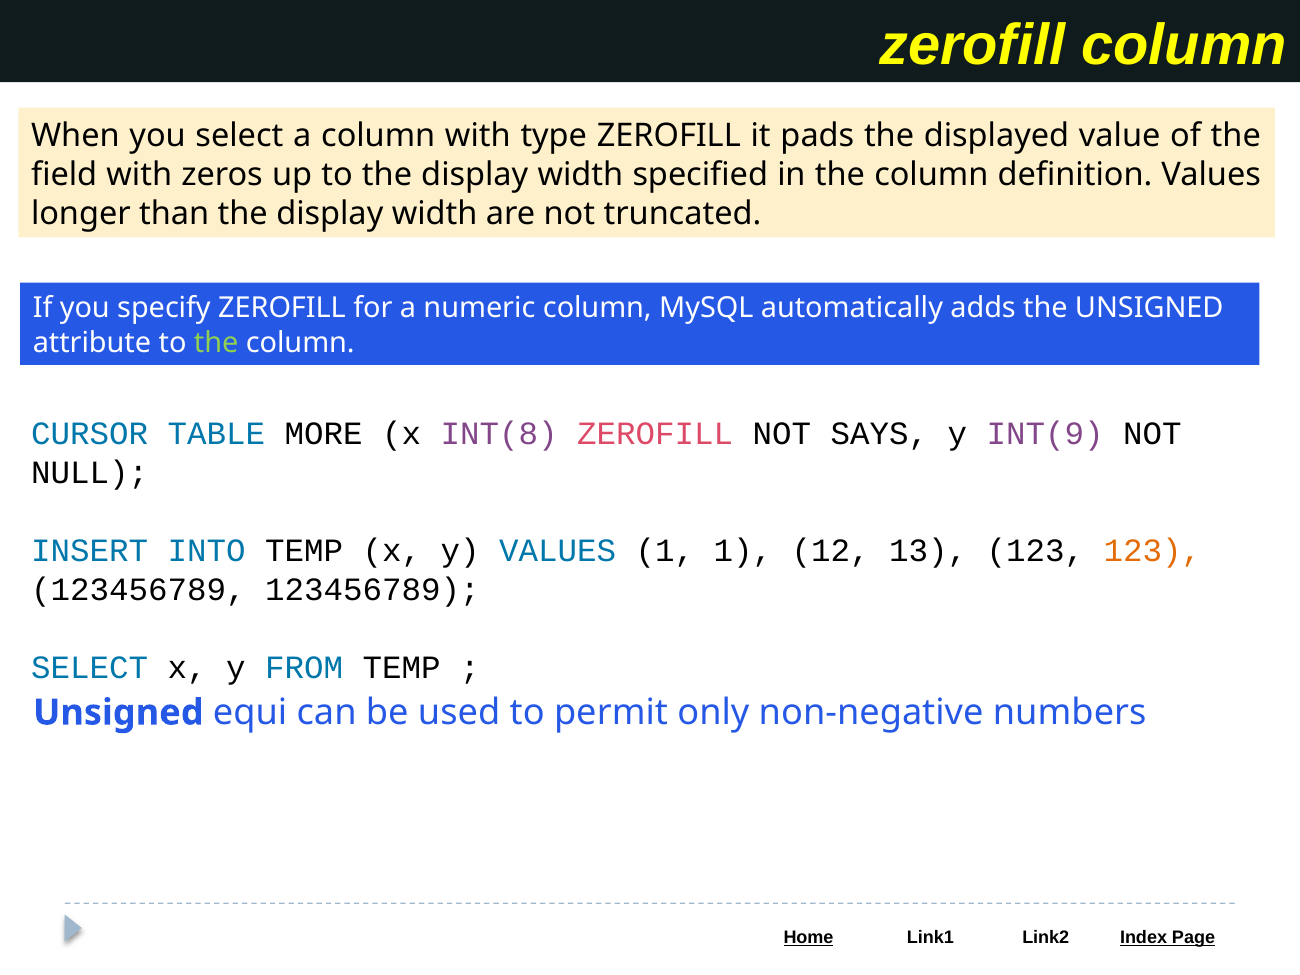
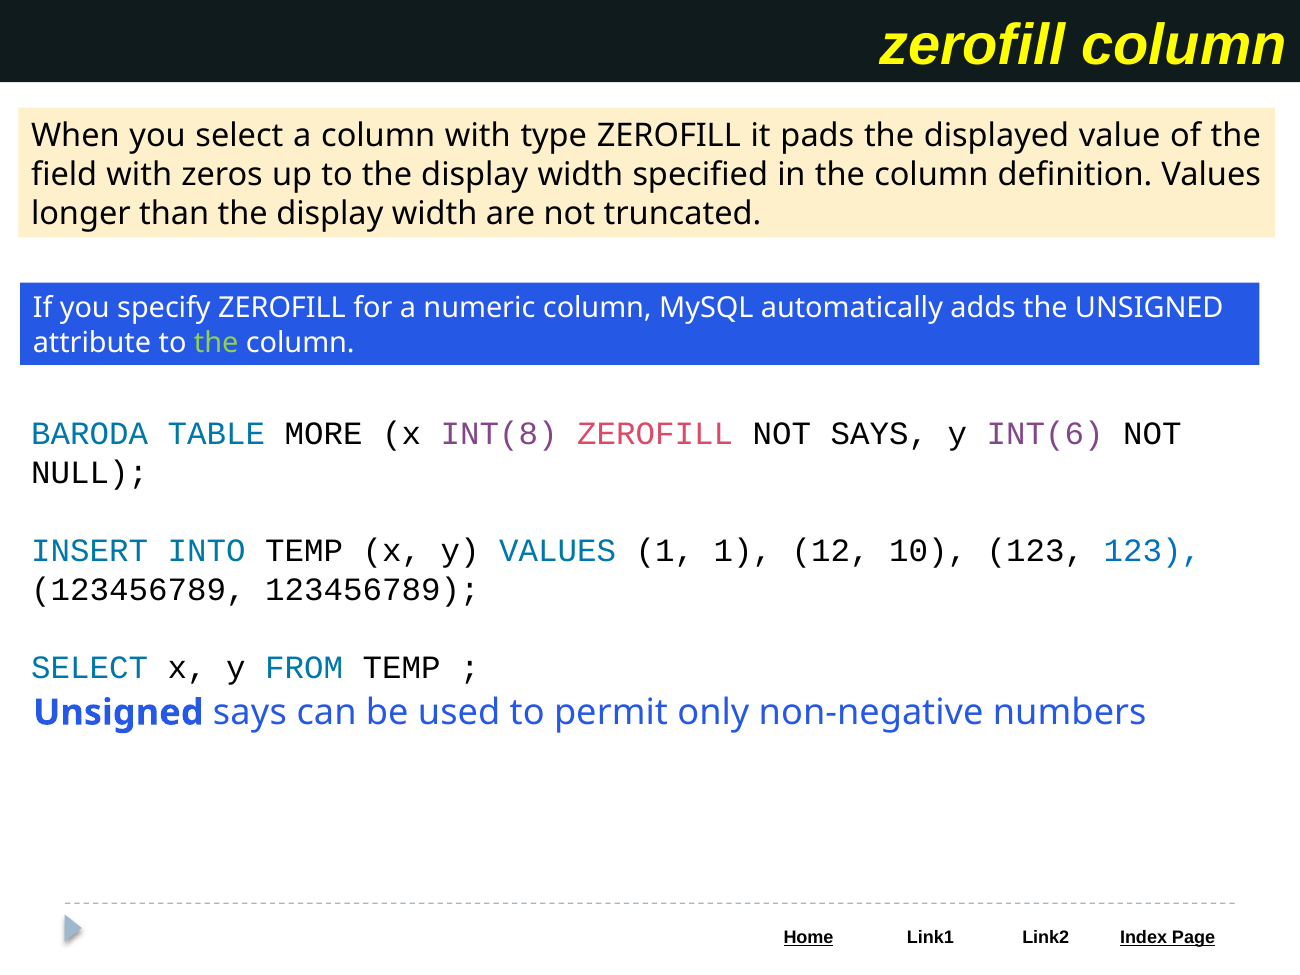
CURSOR: CURSOR -> BARODA (90, 434)
INT(9: INT(9 -> INT(6 (1045, 434)
13: 13 -> 10 (928, 551)
123 colour: orange -> blue (1152, 551)
Unsigned equi: equi -> says (250, 713)
